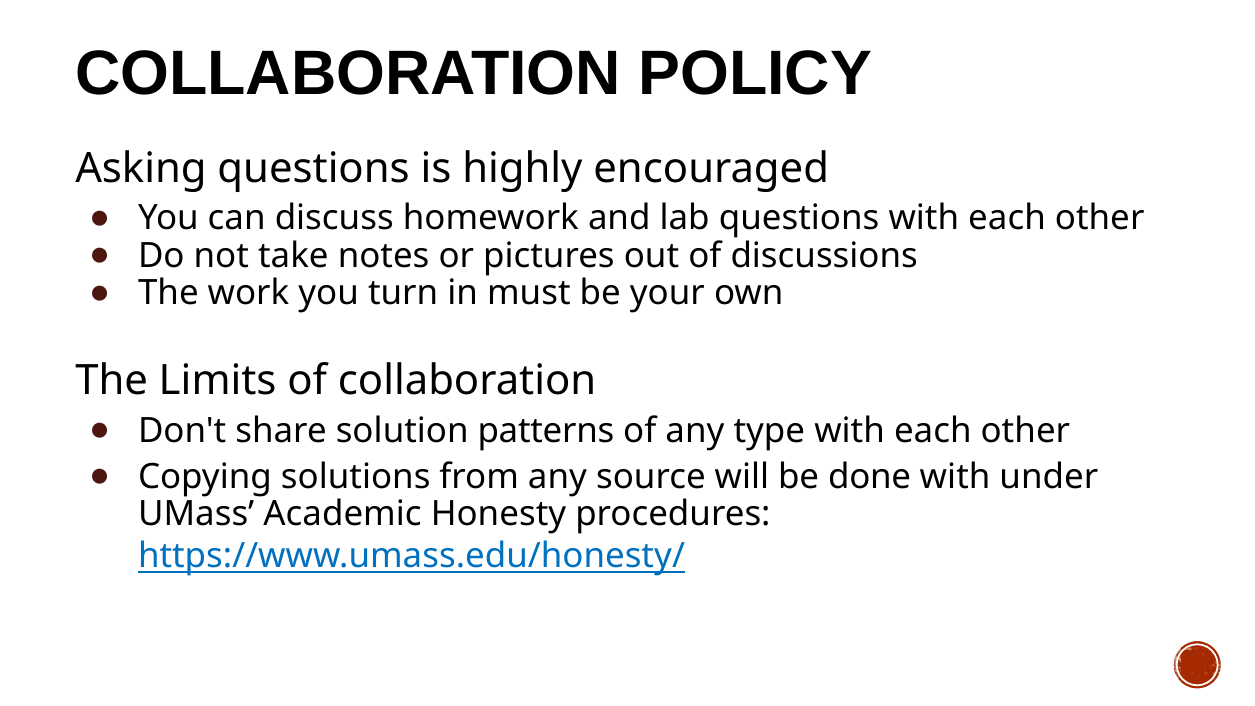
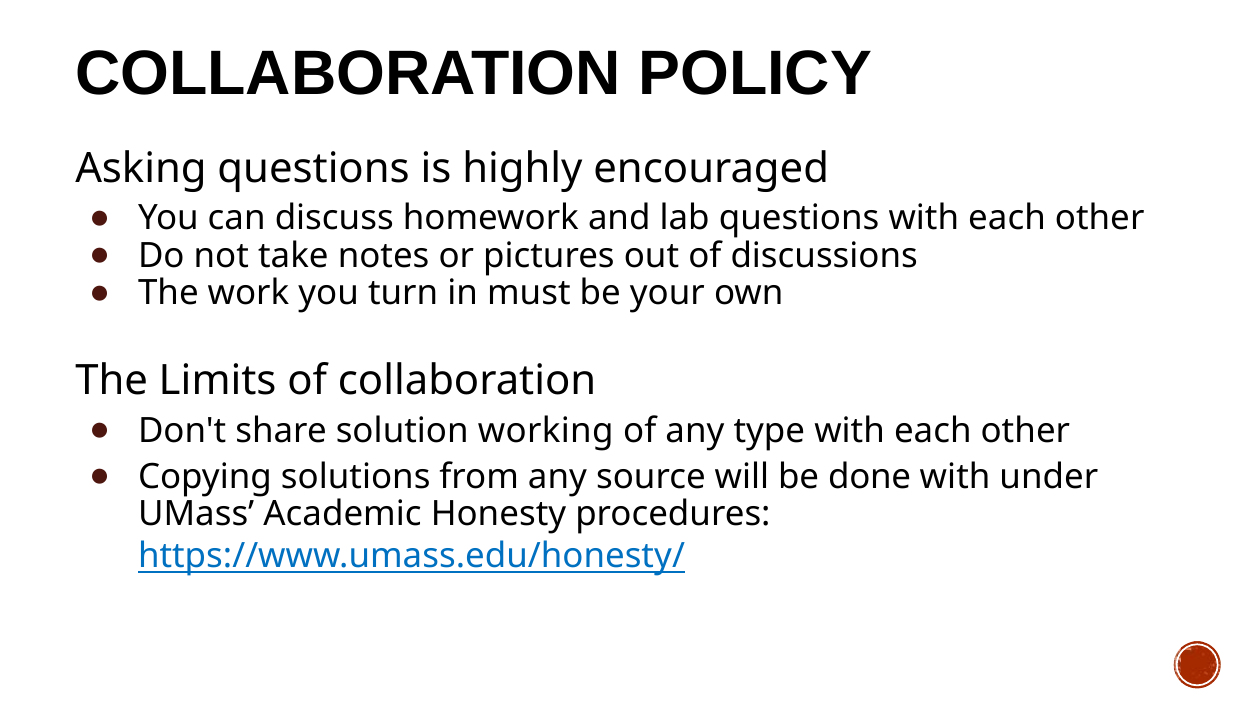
patterns: patterns -> working (546, 431)
